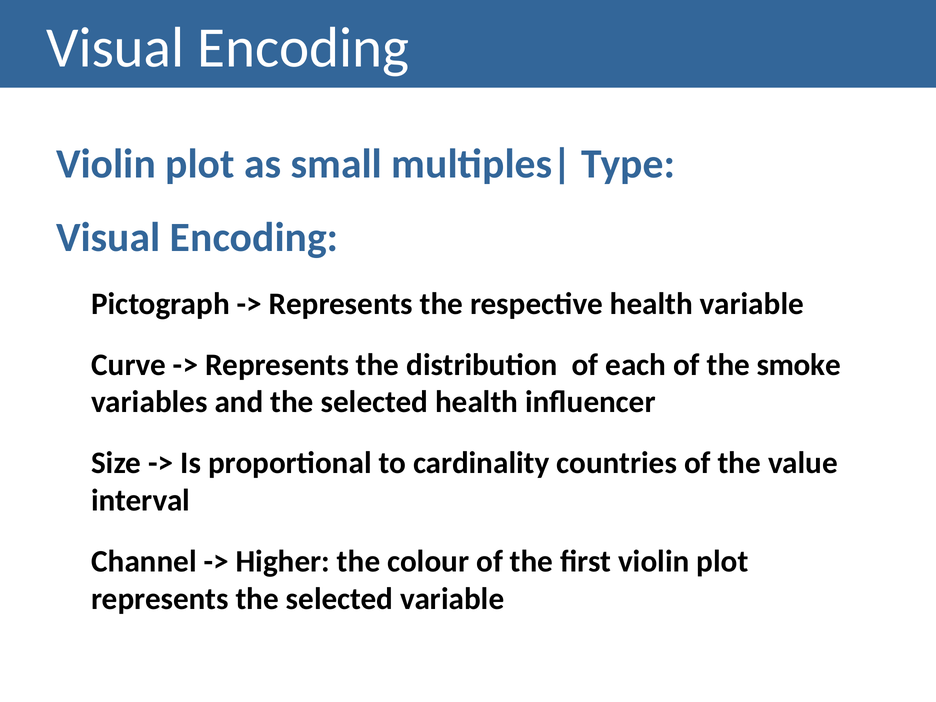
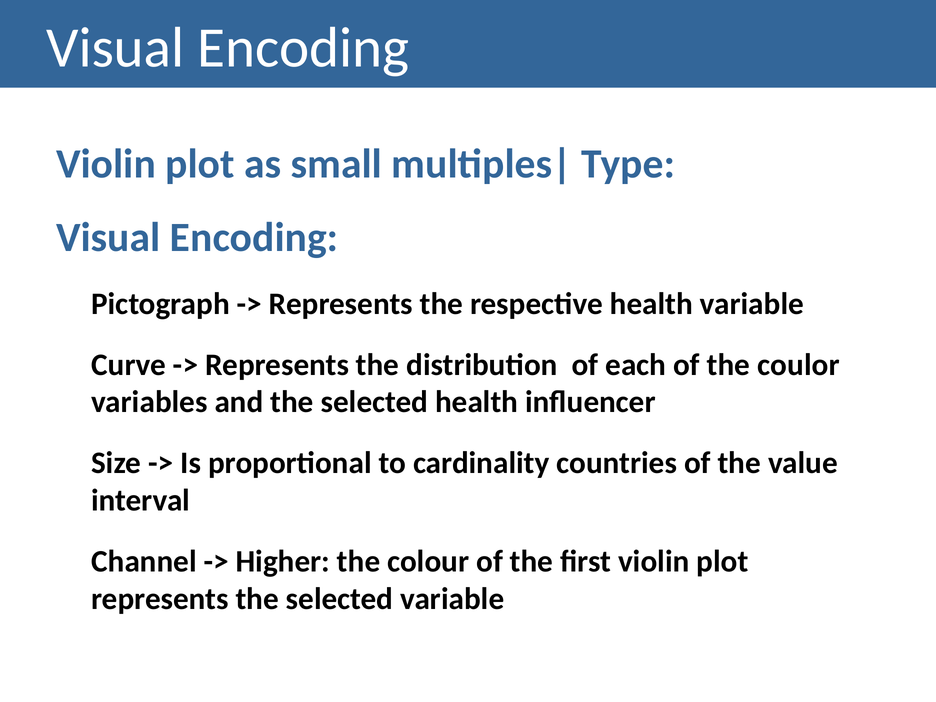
smoke: smoke -> coulor (799, 365)
